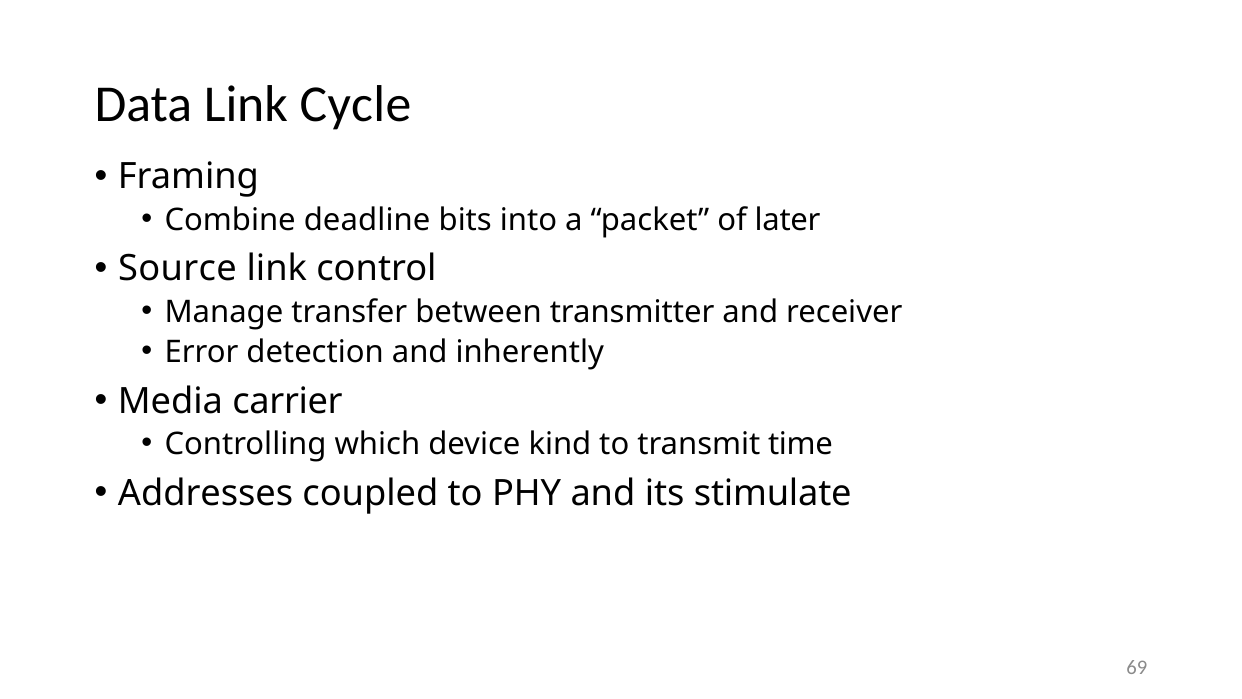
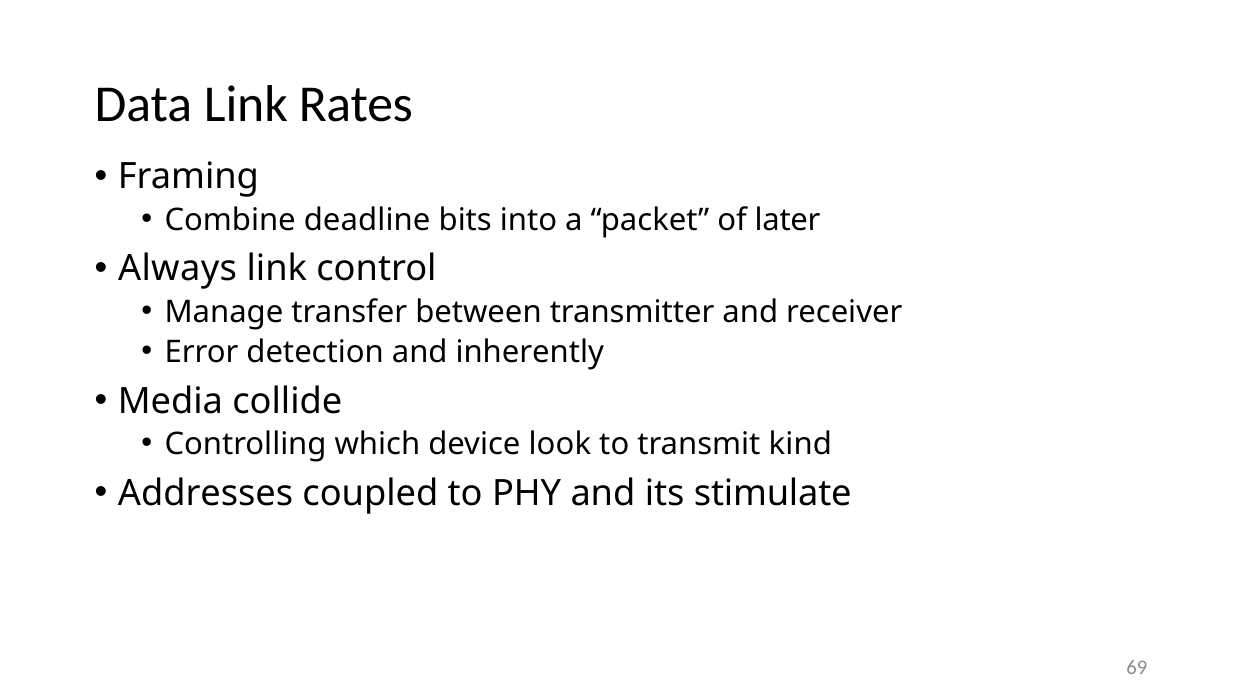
Cycle: Cycle -> Rates (356, 104)
Source: Source -> Always (177, 269)
carrier: carrier -> collide (287, 401)
kind: kind -> look (560, 444)
time: time -> kind (800, 444)
